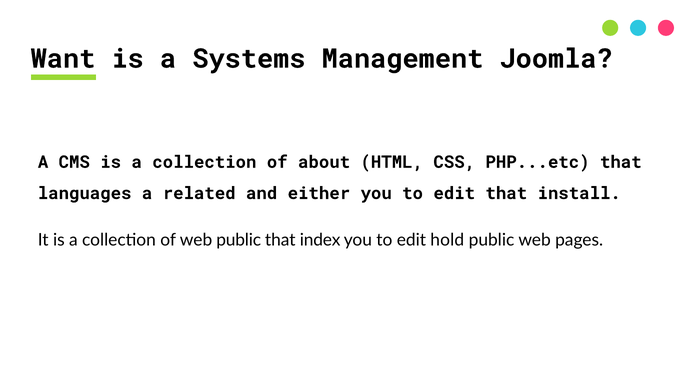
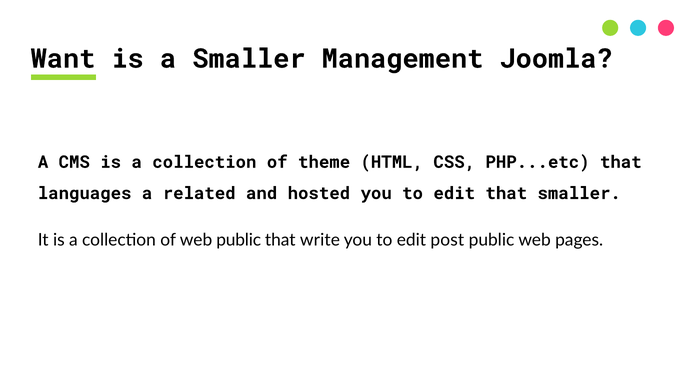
a Systems: Systems -> Smaller (249, 59)
about: about -> theme (324, 162)
either: either -> hosted (319, 193)
that install: install -> smaller (579, 193)
index: index -> write (320, 240)
hold: hold -> post (447, 240)
